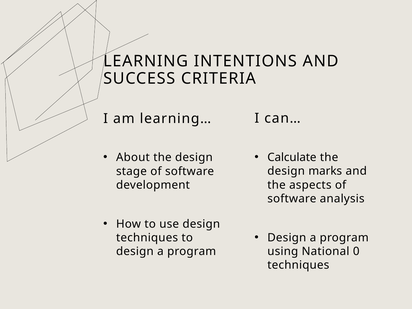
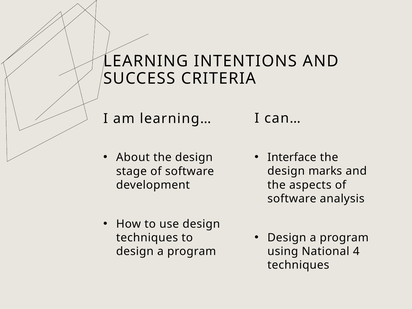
Calculate: Calculate -> Interface (292, 157)
0: 0 -> 4 (356, 251)
